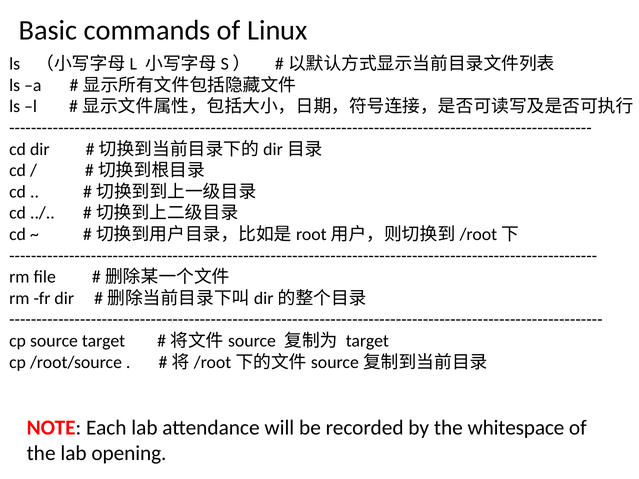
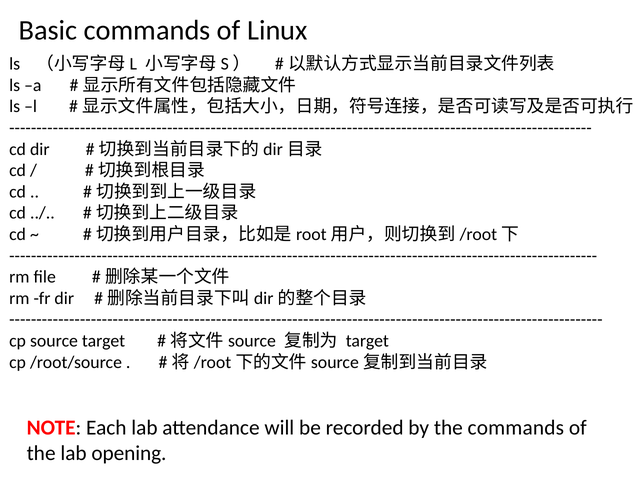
the whitespace: whitespace -> commands (516, 428)
